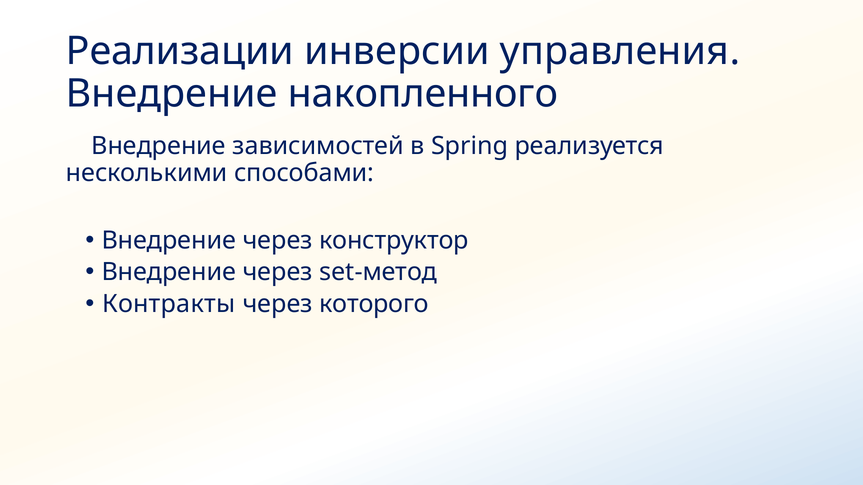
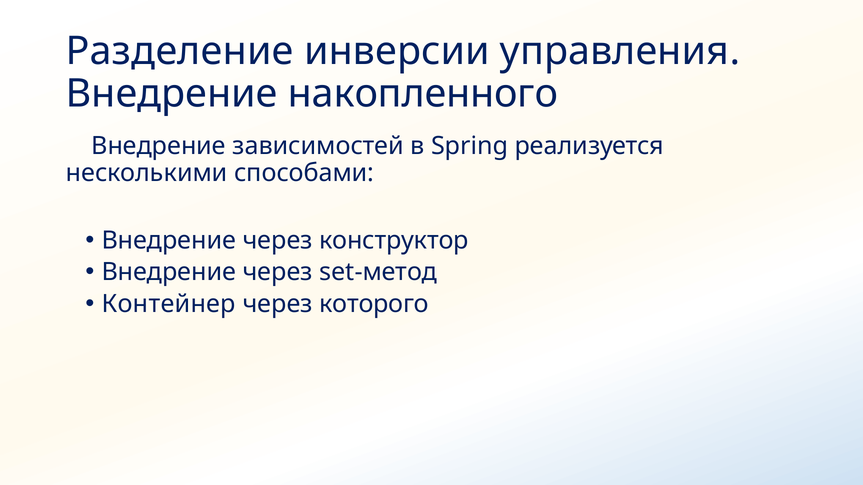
Реализации: Реализации -> Разделение (180, 51)
Контракты: Контракты -> Контейнер (169, 304)
